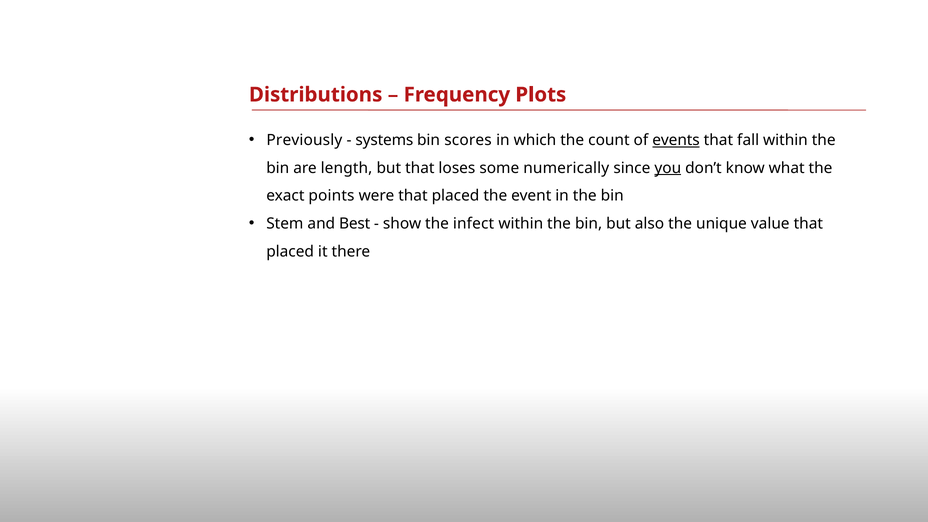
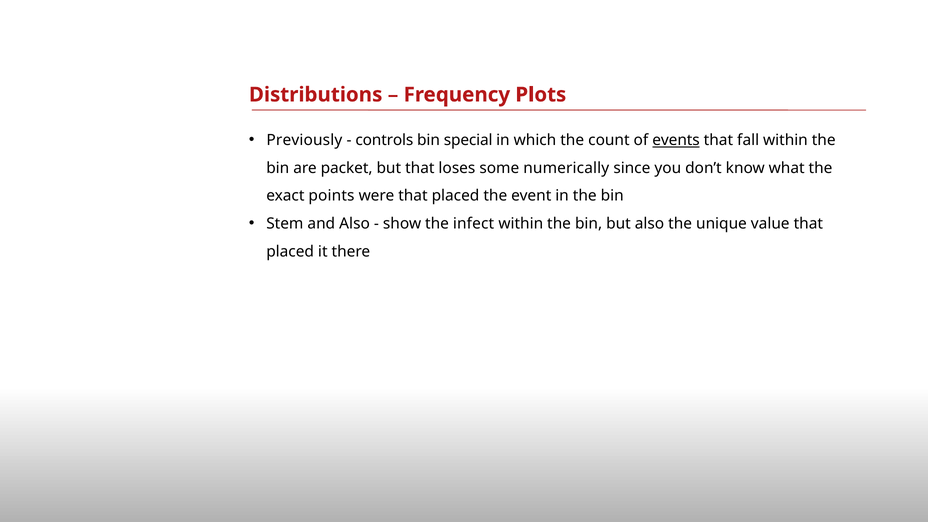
systems: systems -> controls (384, 140)
scores: scores -> special (468, 140)
length: length -> packet (347, 168)
you underline: present -> none (668, 168)
and Best: Best -> Also (355, 224)
